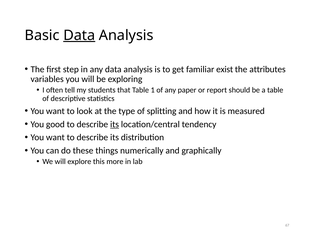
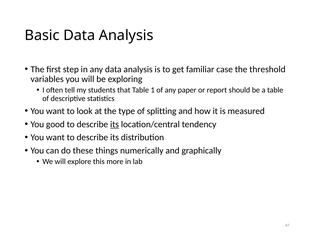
Data underline: present -> none (79, 35)
exist: exist -> case (225, 69)
attributes: attributes -> threshold (267, 69)
